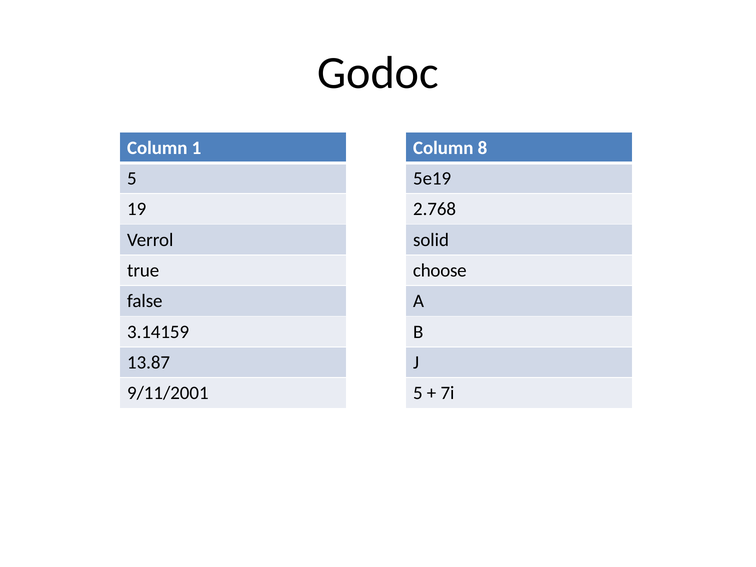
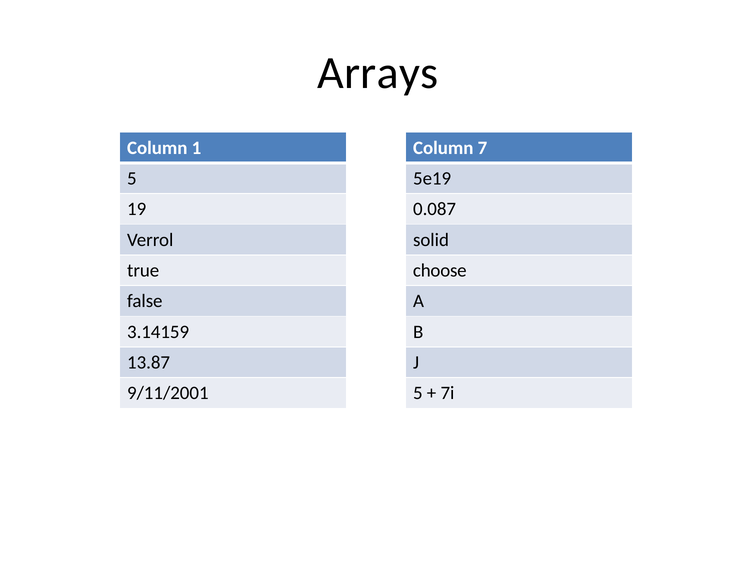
Godoc: Godoc -> Arrays (378, 73)
8: 8 -> 7 (482, 148)
2.768: 2.768 -> 0.087 (435, 209)
